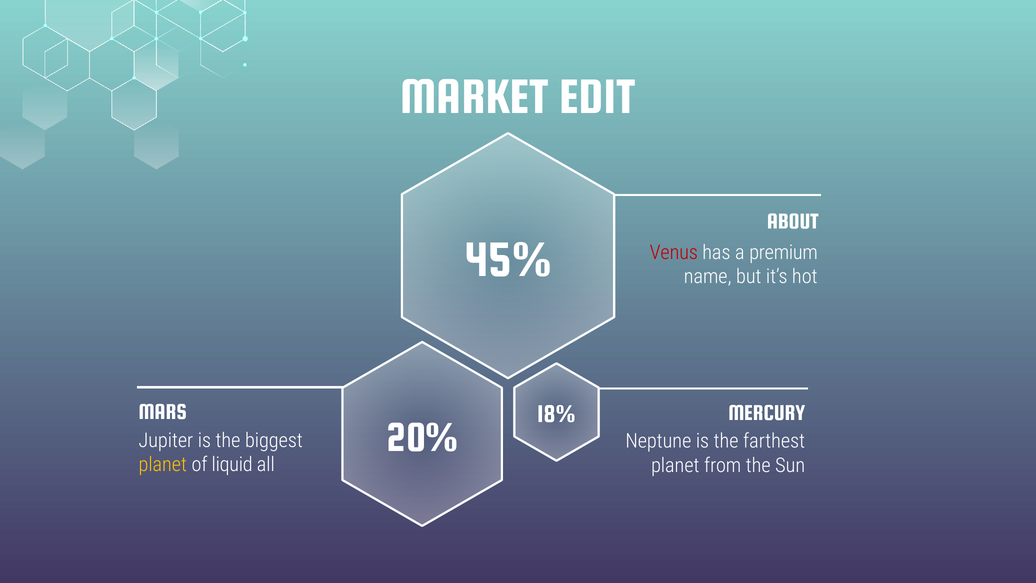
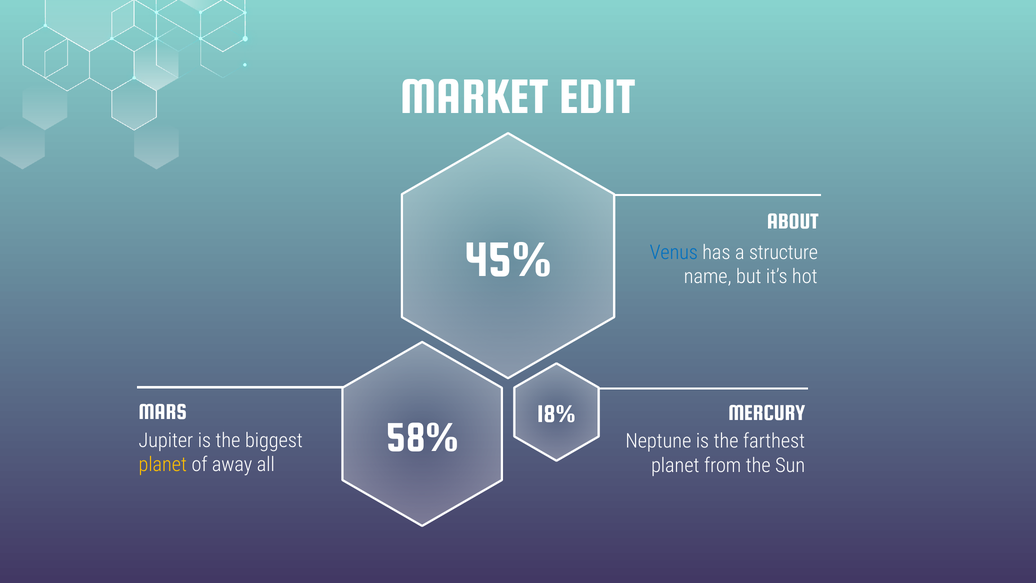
Venus colour: red -> blue (674, 252)
premium: premium -> structure (784, 252)
20%: 20% -> 58% (422, 437)
liquid: liquid -> away (232, 465)
